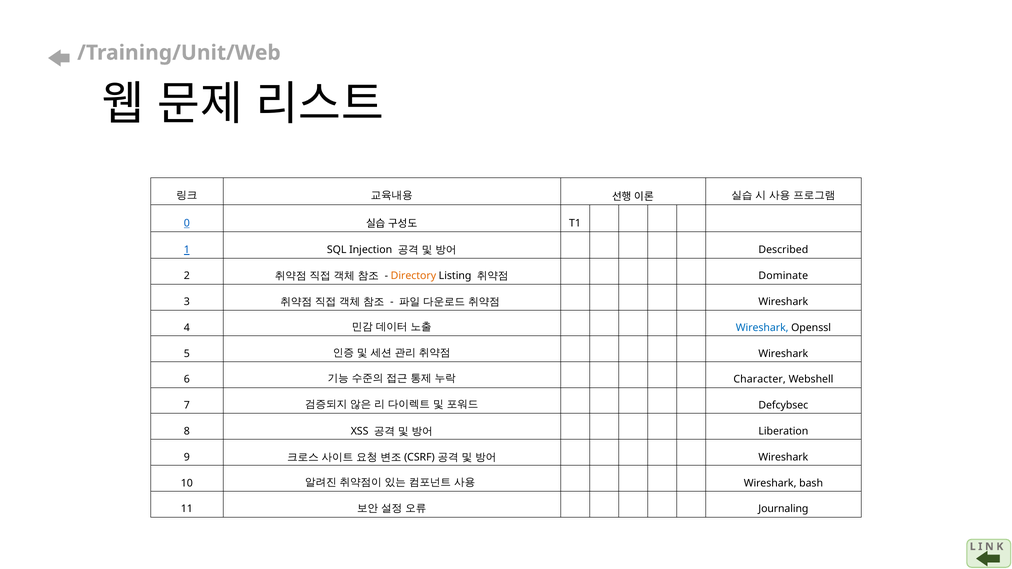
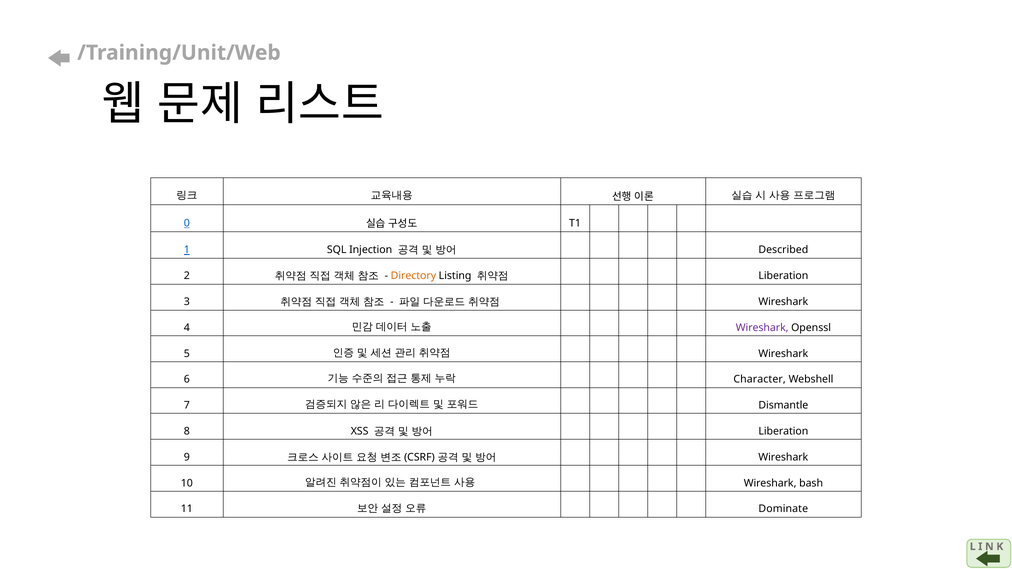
Dominate: Dominate -> Liberation (783, 276)
Wireshark colour: blue -> purple (762, 328)
Defcybsec: Defcybsec -> Dismantle (783, 405)
Journaling: Journaling -> Dominate (783, 509)
